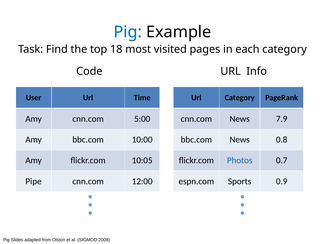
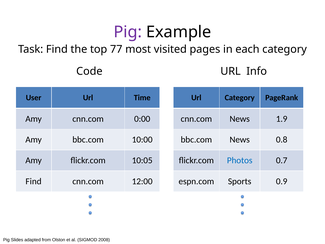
Pig colour: blue -> purple (128, 32)
18: 18 -> 77 (116, 49)
5:00: 5:00 -> 0:00 (142, 119)
7.9: 7.9 -> 1.9 (282, 119)
Pipe: Pipe -> Find (34, 181)
